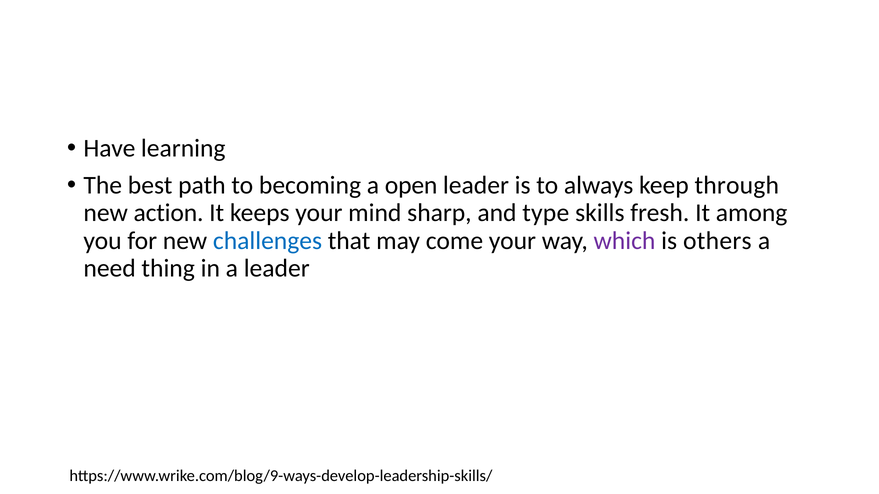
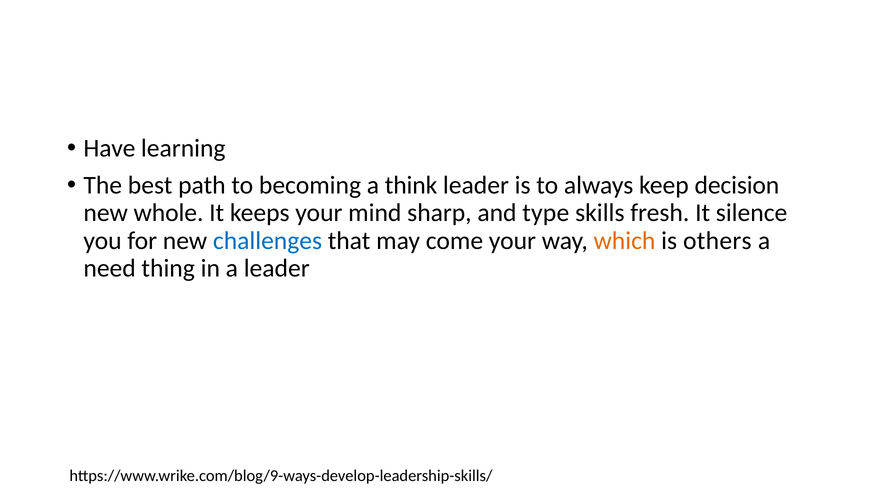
open: open -> think (411, 185)
through: through -> decision (737, 185)
action: action -> whole (169, 213)
among: among -> silence (752, 213)
which colour: purple -> orange (624, 241)
